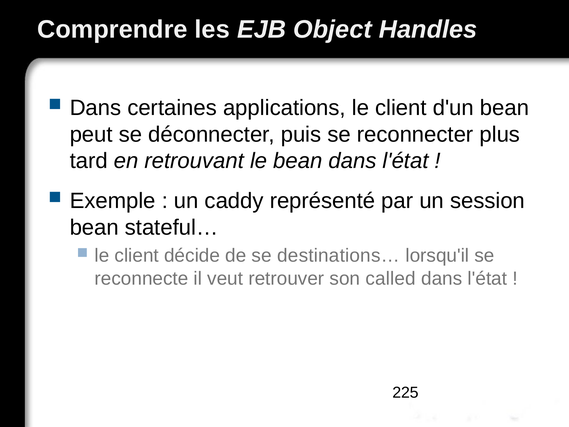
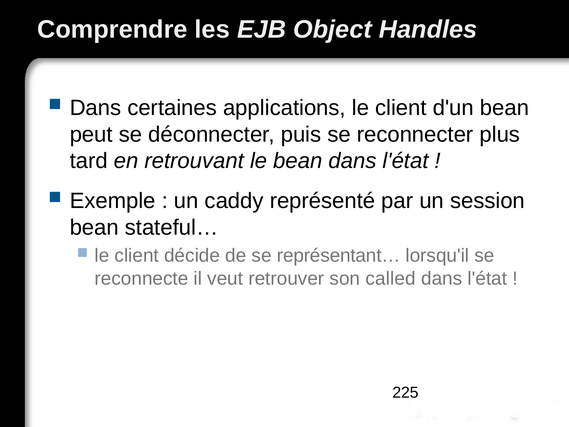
destinations…: destinations… -> représentant… (339, 256)
